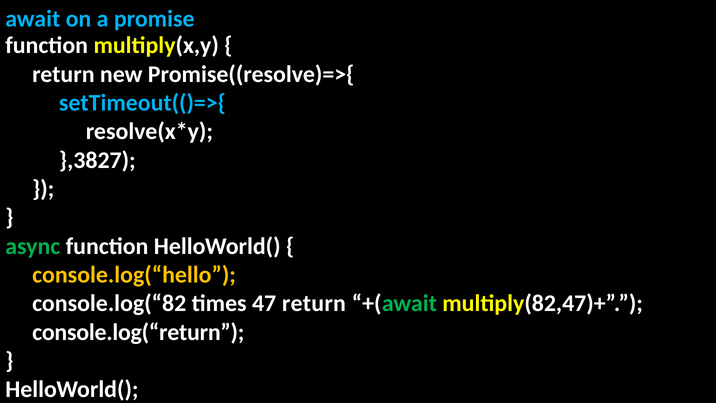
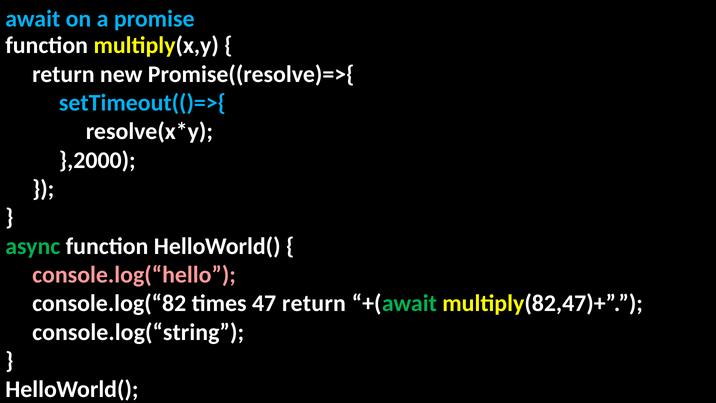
},3827: },3827 -> },2000 (97, 160)
console.log(“hello colour: yellow -> pink (134, 275)
console.log(“return: console.log(“return -> console.log(“string (138, 332)
